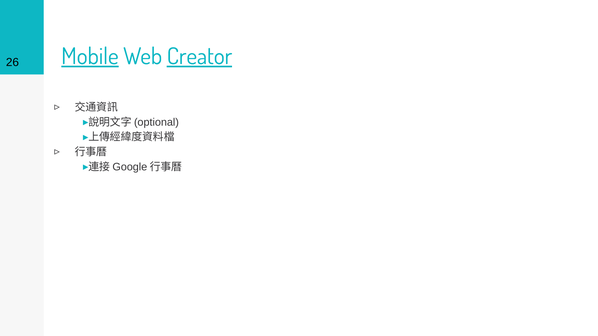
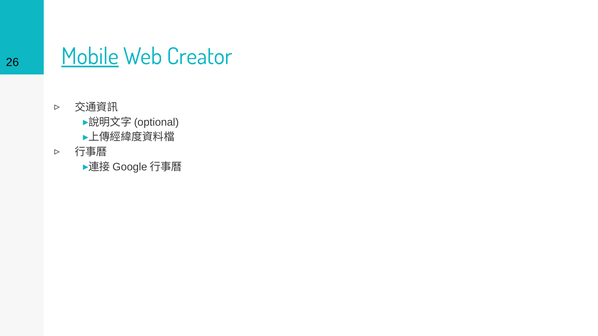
Creator underline: present -> none (200, 57)
